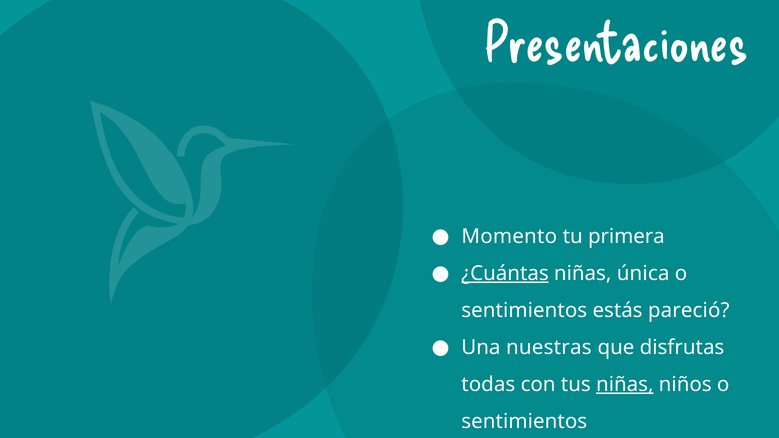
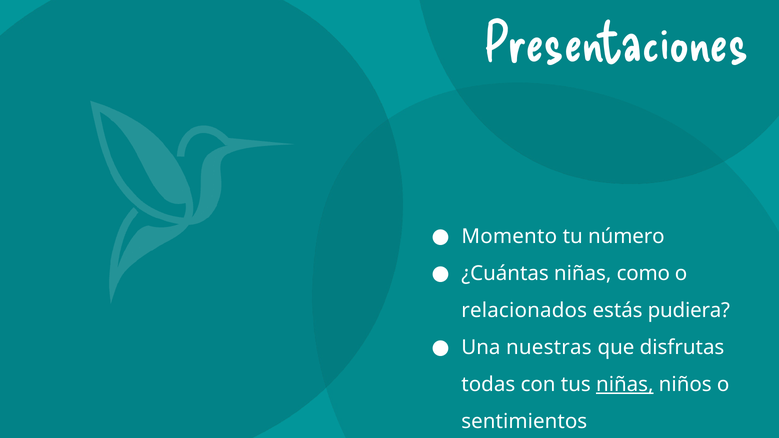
primera: primera -> número (626, 237)
¿Cuántas underline: present -> none (505, 274)
única: única -> como (643, 274)
sentimientos: sentimientos -> relacionados (524, 311)
pareció: pareció -> pudiera (689, 311)
